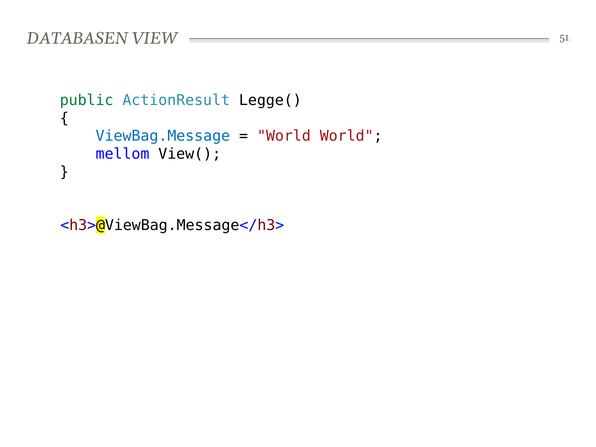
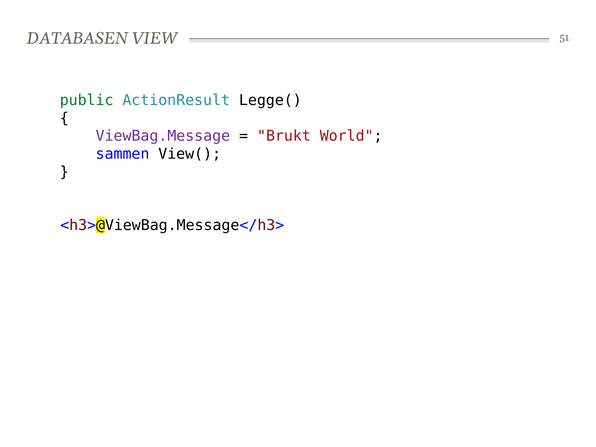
ViewBag.Message colour: blue -> purple (163, 136)
World: World -> Brukt (284, 136)
mellom: mellom -> sammen (123, 154)
